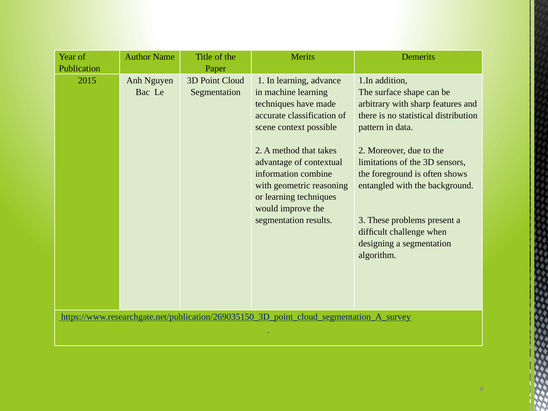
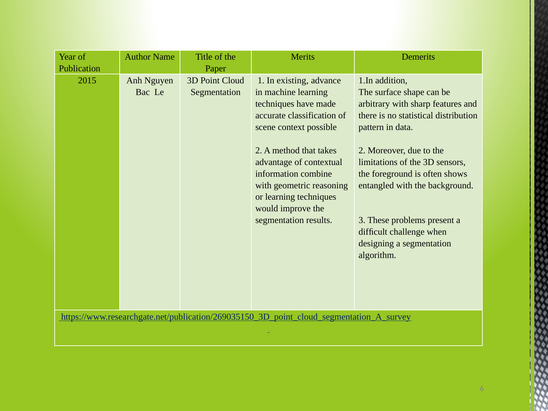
In learning: learning -> existing (293, 80)
